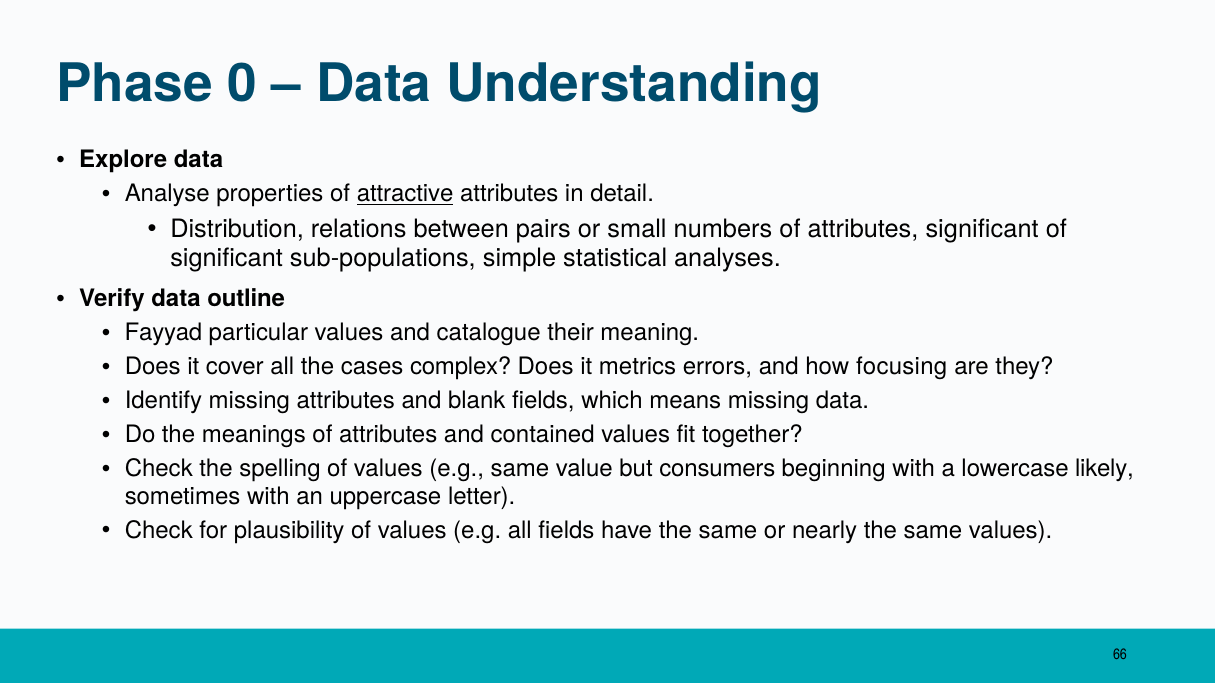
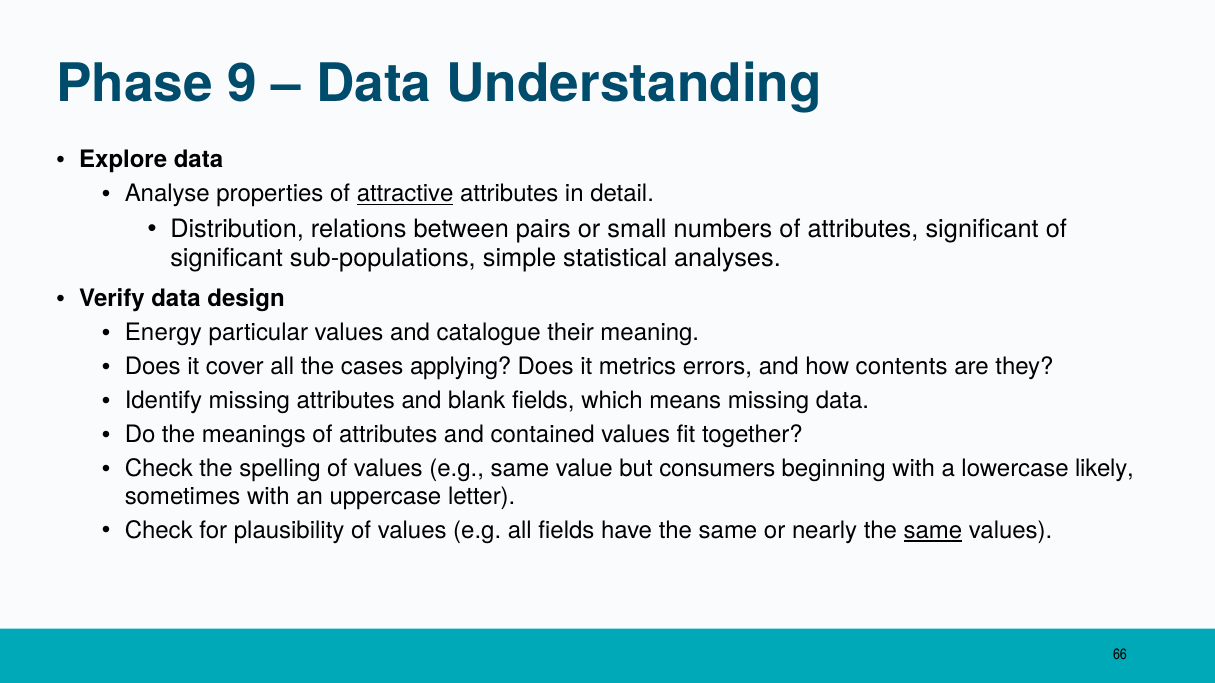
0: 0 -> 9 (242, 84)
outline: outline -> design (246, 299)
Fayyad: Fayyad -> Energy (163, 333)
complex: complex -> applying (461, 367)
focusing: focusing -> contents (902, 367)
same underline: none -> present (933, 531)
